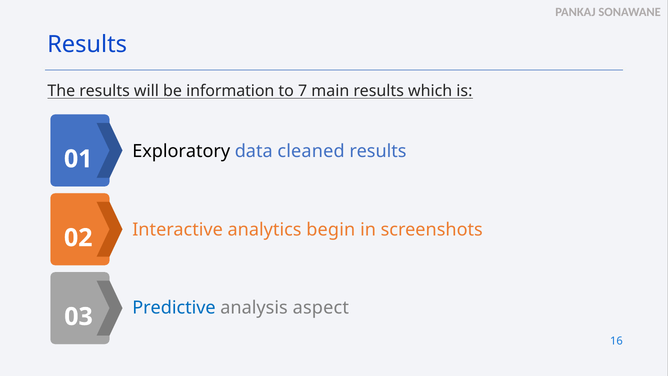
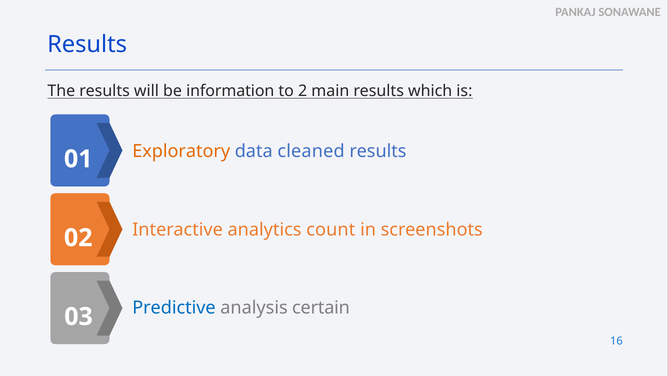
7: 7 -> 2 (303, 91)
Exploratory colour: black -> orange (181, 151)
begin: begin -> count (331, 229)
aspect: aspect -> certain (321, 308)
